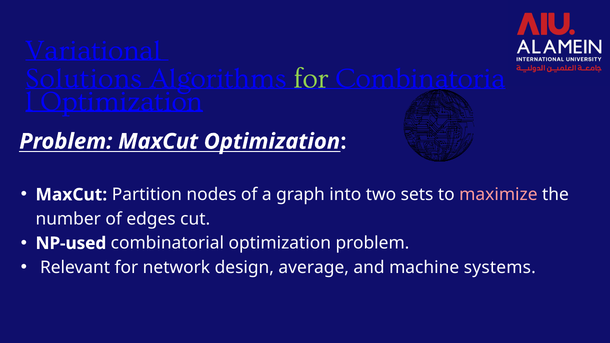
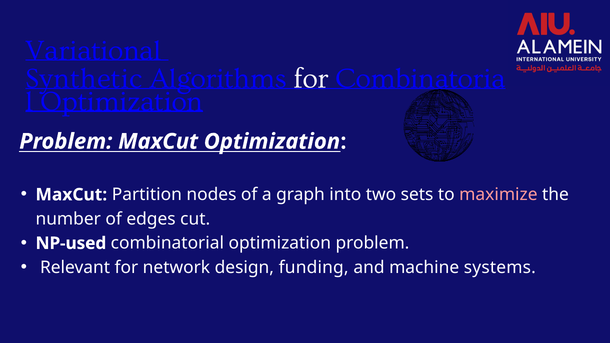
Solutions: Solutions -> Synthetic (84, 79)
for colour: light green -> white (311, 79)
average: average -> funding (314, 268)
